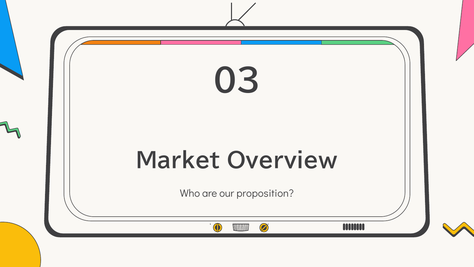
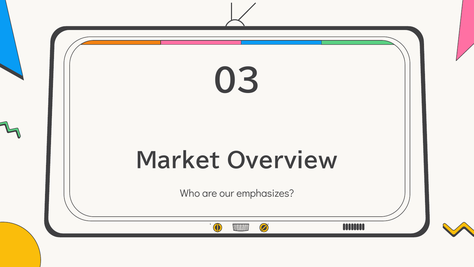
proposition: proposition -> emphasizes (265, 193)
